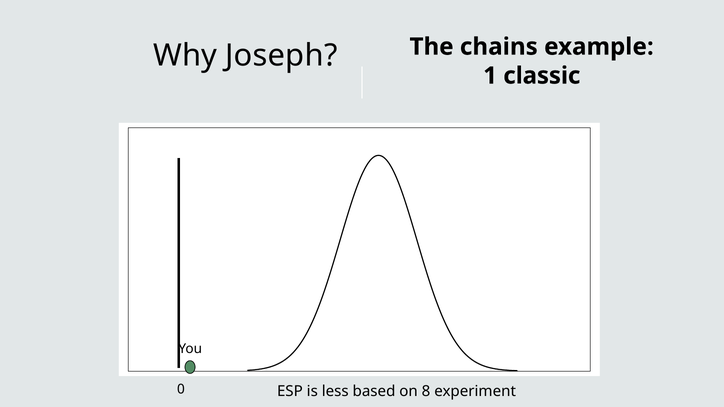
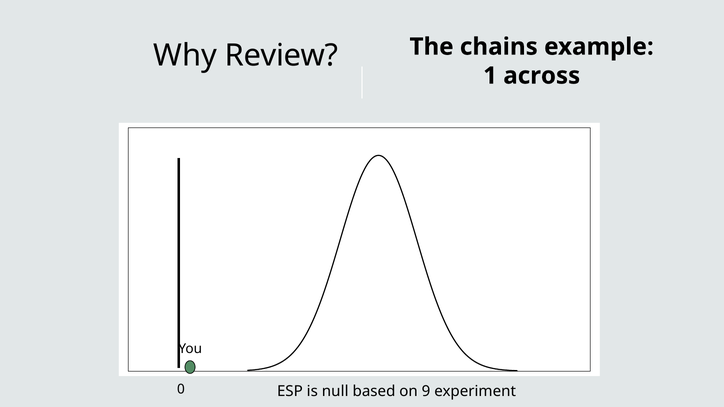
Joseph: Joseph -> Review (282, 56)
classic: classic -> across (542, 76)
less: less -> null (335, 391)
8: 8 -> 9 (426, 391)
